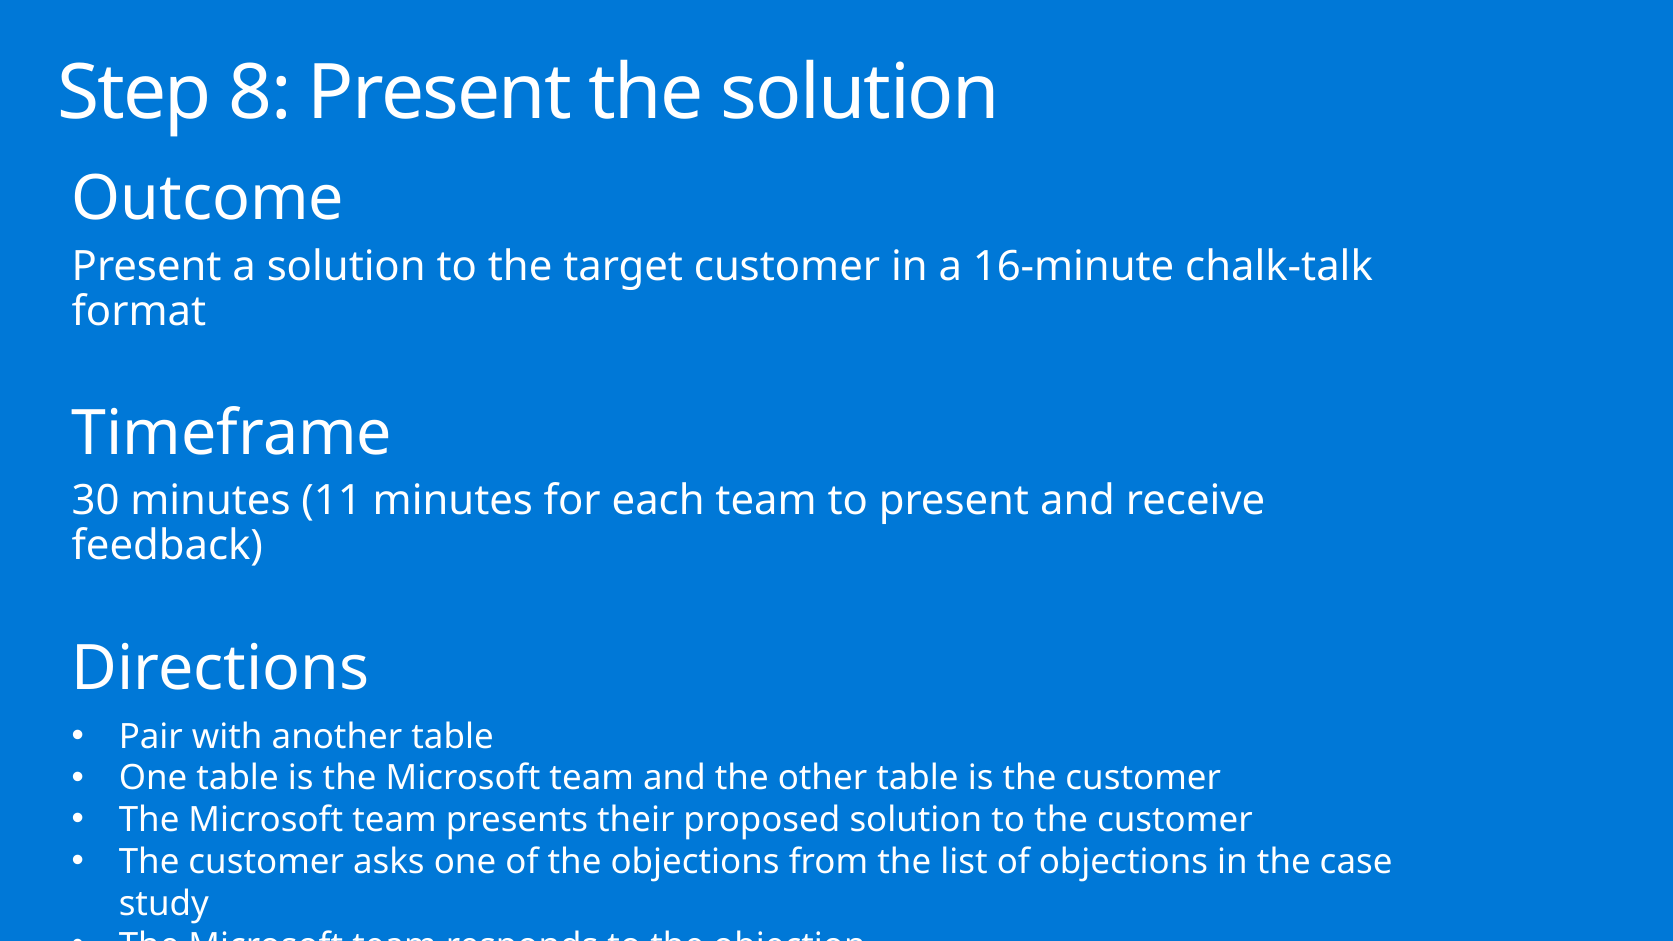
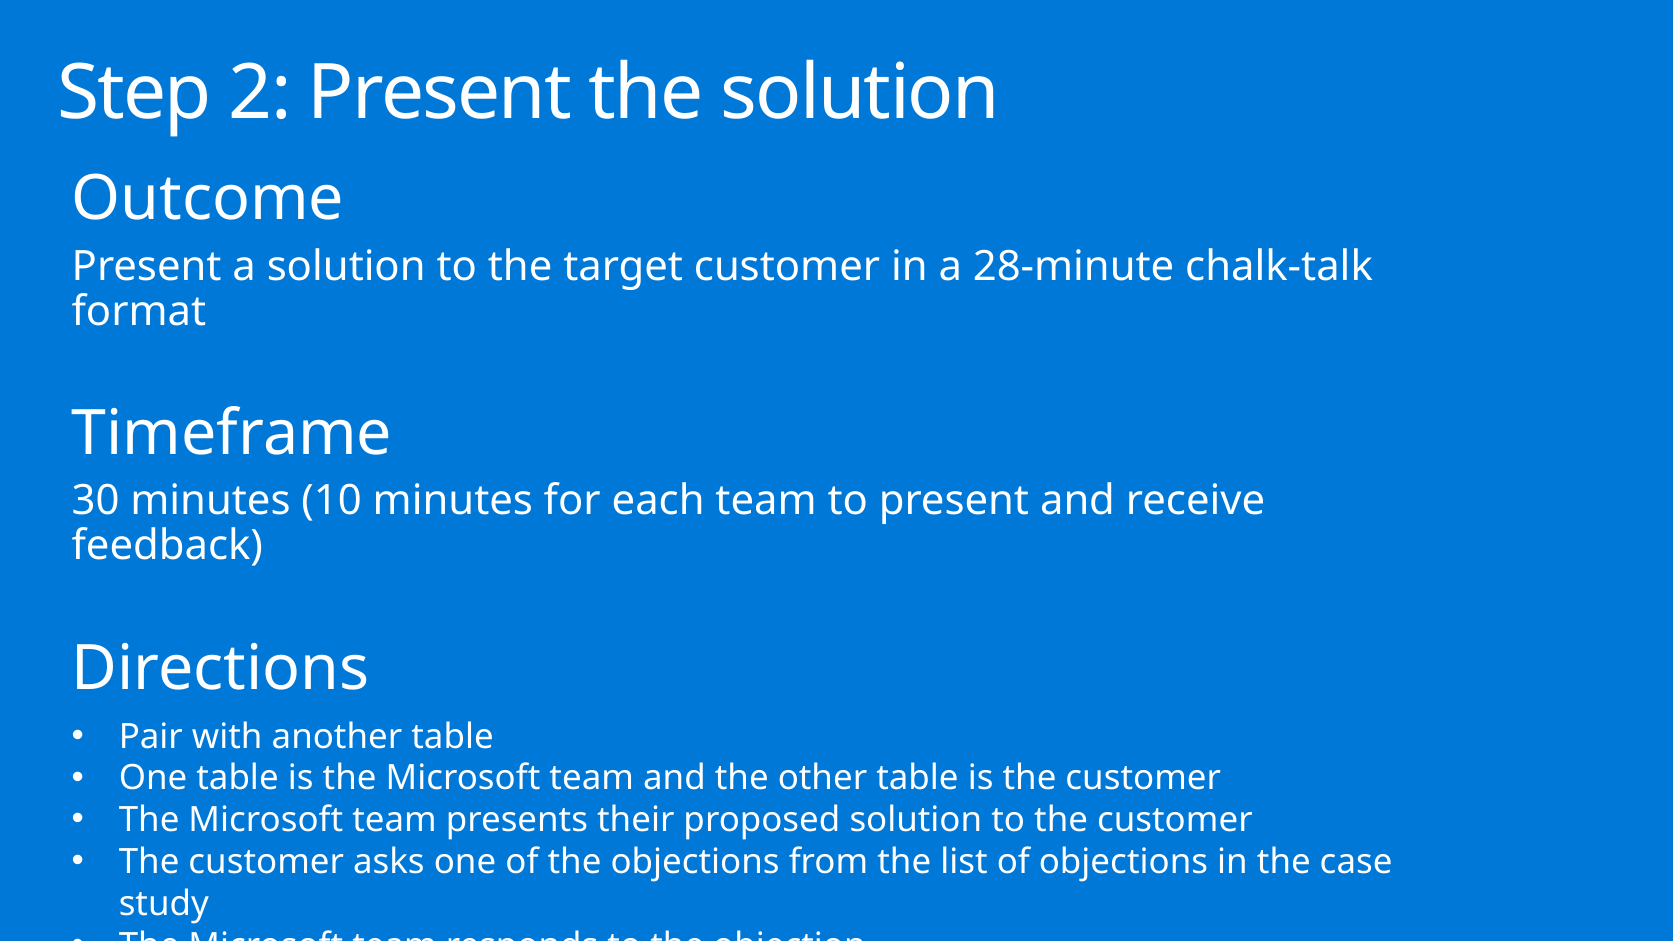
8: 8 -> 2 (260, 93)
16-minute: 16-minute -> 28-minute (1074, 266)
11: 11 -> 10 (332, 501)
